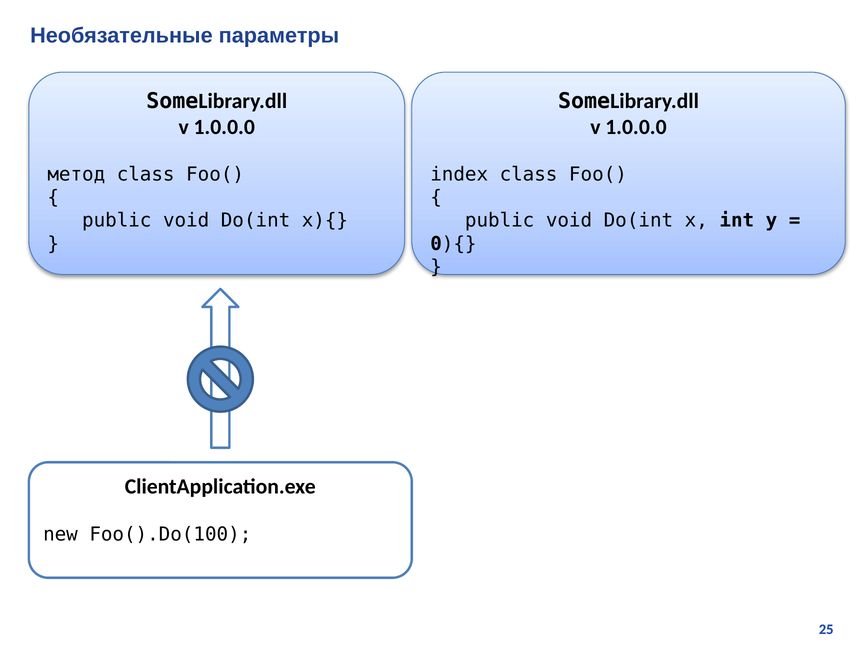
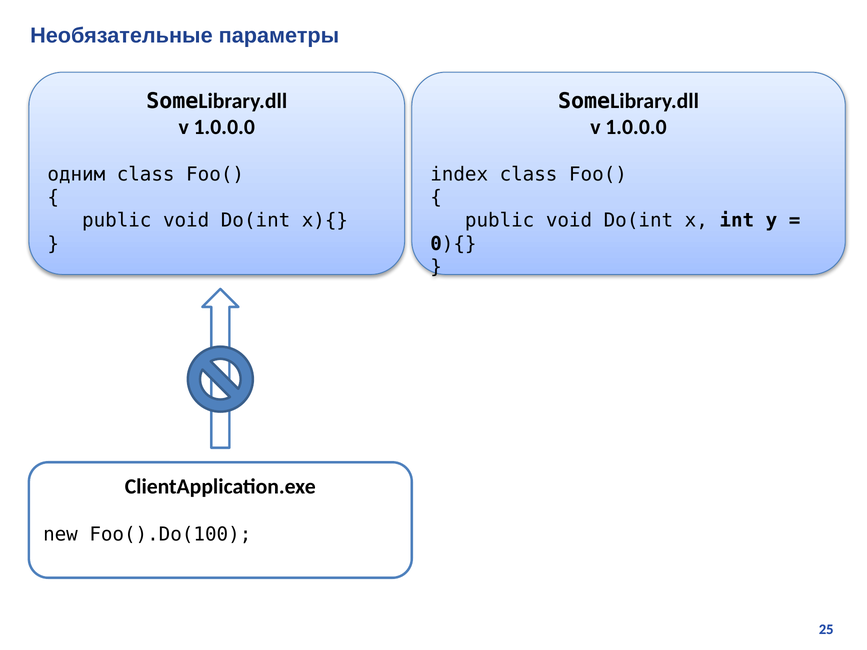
метод: метод -> одним (76, 174)
